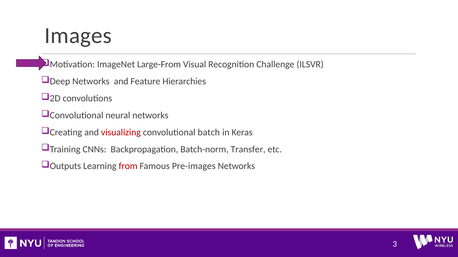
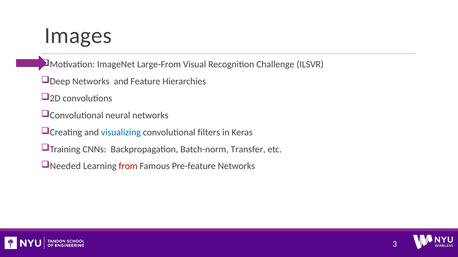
visualizing colour: red -> blue (121, 133)
batch: batch -> filters (209, 133)
Outputs: Outputs -> Needed (65, 167)
Pre-images: Pre-images -> Pre-feature (194, 167)
